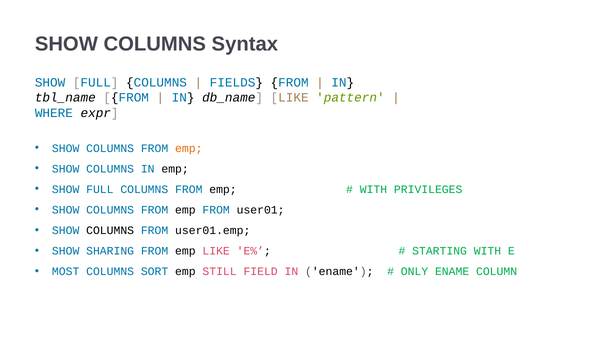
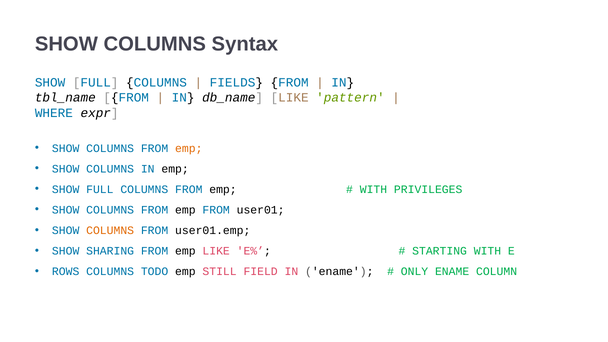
COLUMNS colour: black -> orange (110, 230)
MOST: MOST -> ROWS (66, 271)
SORT: SORT -> TODO (155, 271)
